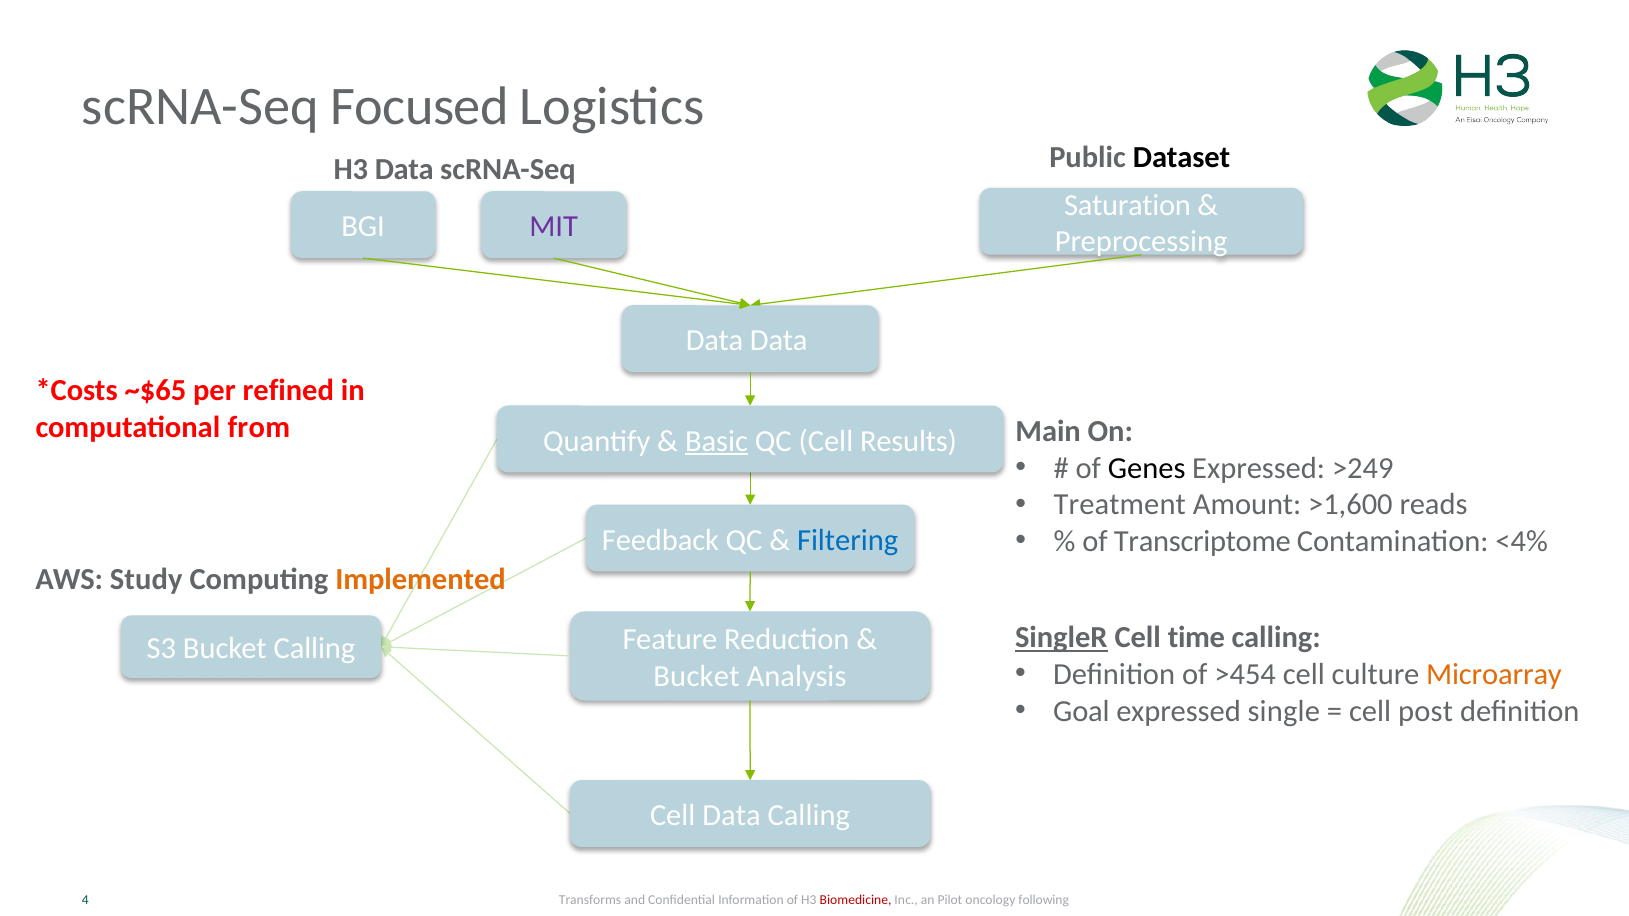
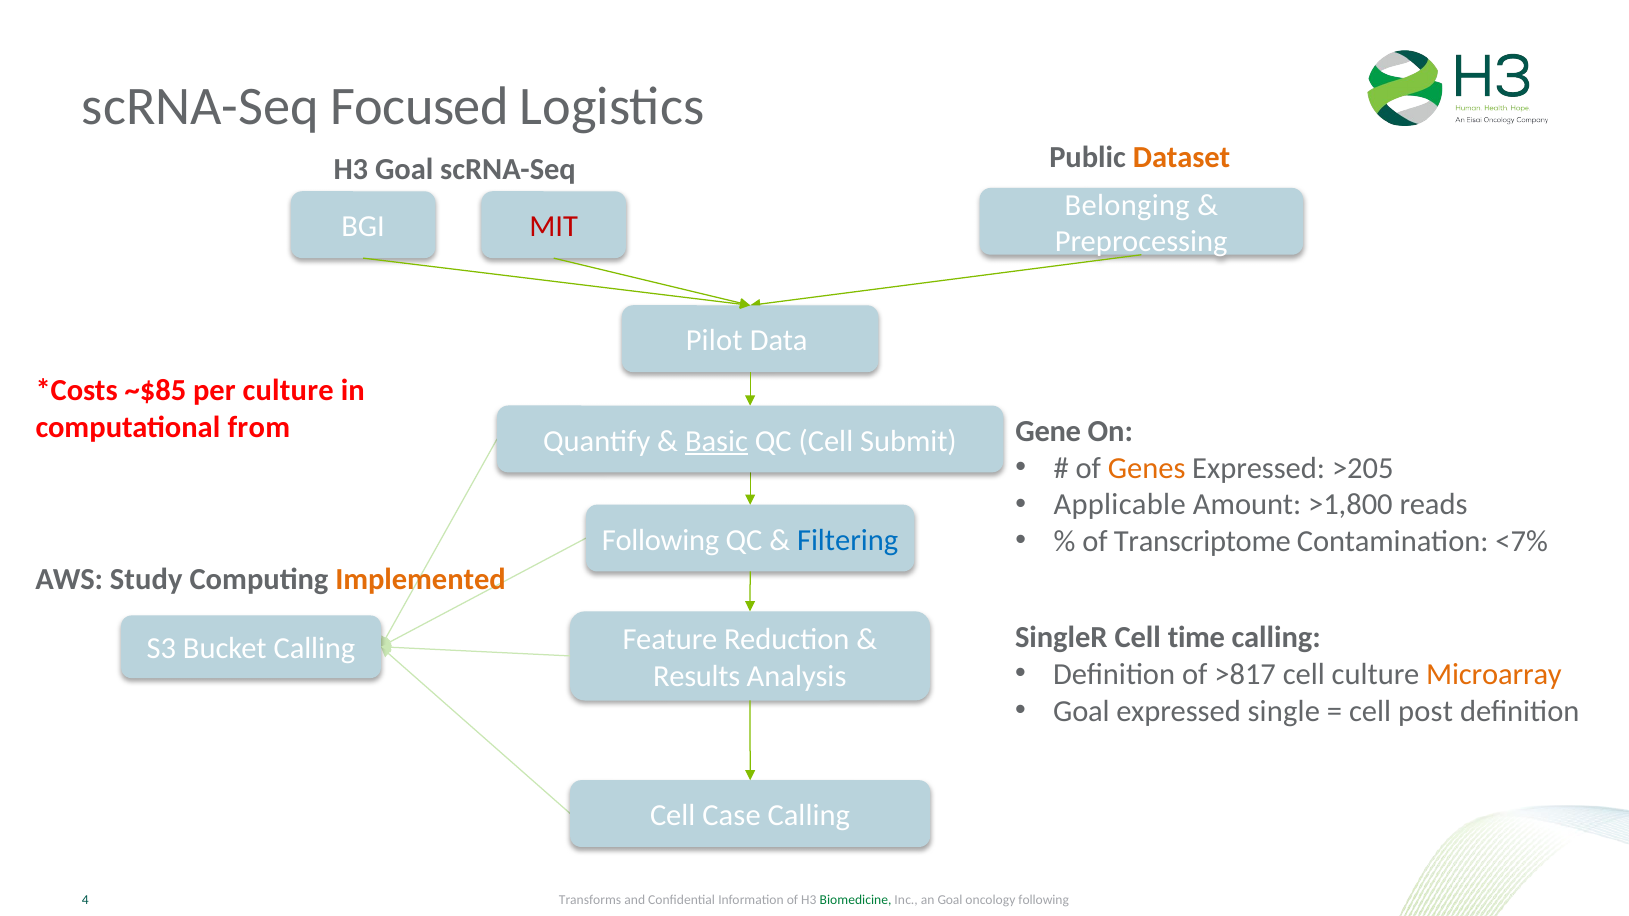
Dataset colour: black -> orange (1182, 157)
H3 Data: Data -> Goal (404, 170)
Saturation: Saturation -> Belonging (1127, 205)
MIT colour: purple -> red (554, 227)
Data: Data -> Pilot (714, 341)
~$65: ~$65 -> ~$85 (155, 391)
per refined: refined -> culture (288, 391)
Main: Main -> Gene (1048, 432)
Results: Results -> Submit (908, 441)
Genes colour: black -> orange (1147, 468)
>249: >249 -> >205 (1363, 468)
Treatment: Treatment -> Applicable (1120, 505)
>1,600: >1,600 -> >1,800 (1350, 505)
<4%: <4% -> <7% (1522, 542)
Feedback: Feedback -> Following (660, 540)
SingleR underline: present -> none (1061, 638)
>454: >454 -> >817 (1245, 675)
Bucket: Bucket -> Results (697, 677)
Cell Data: Data -> Case (731, 816)
Biomedicine colour: red -> green (856, 900)
an Pilot: Pilot -> Goal (950, 900)
